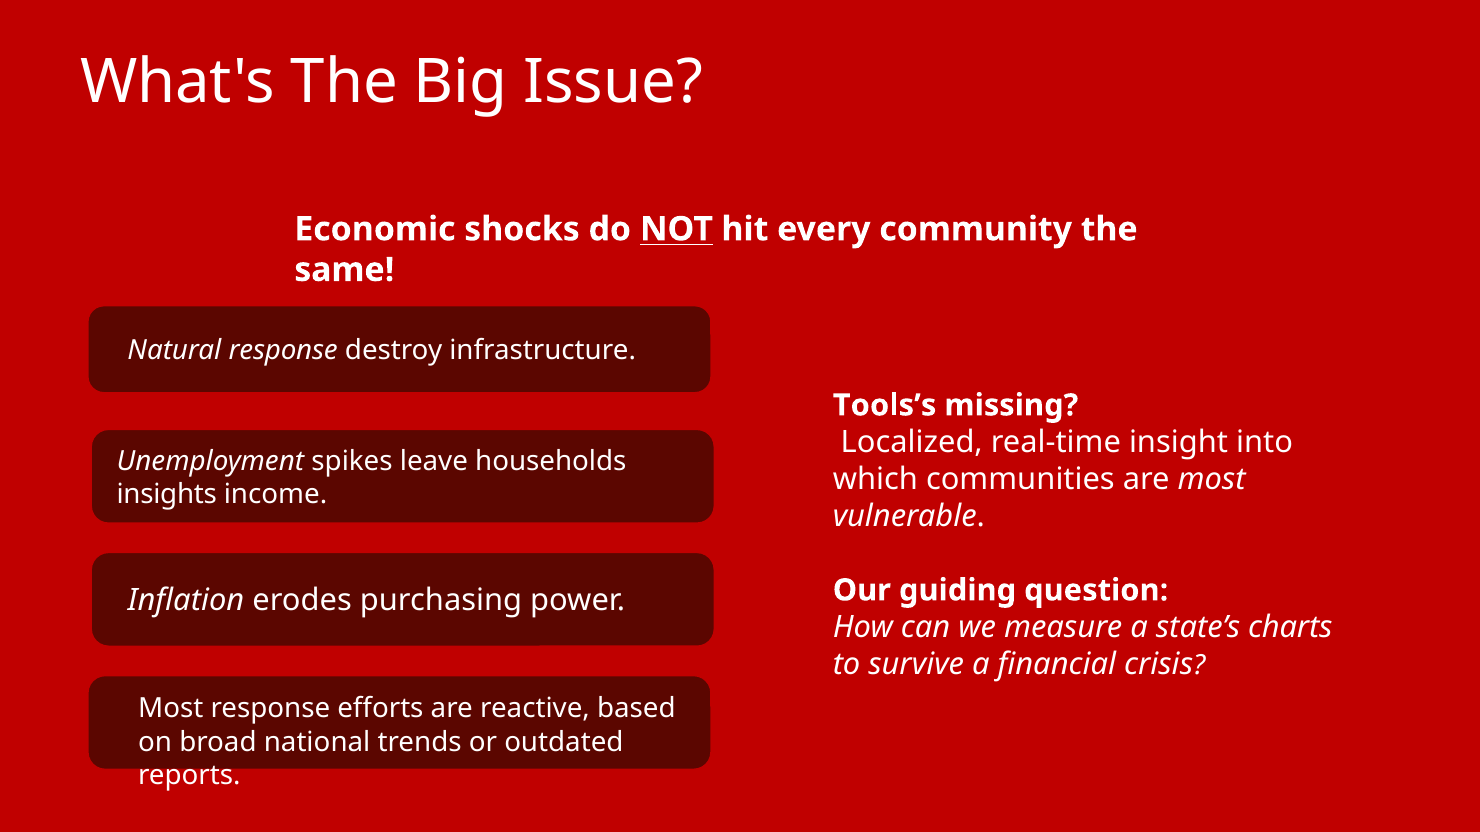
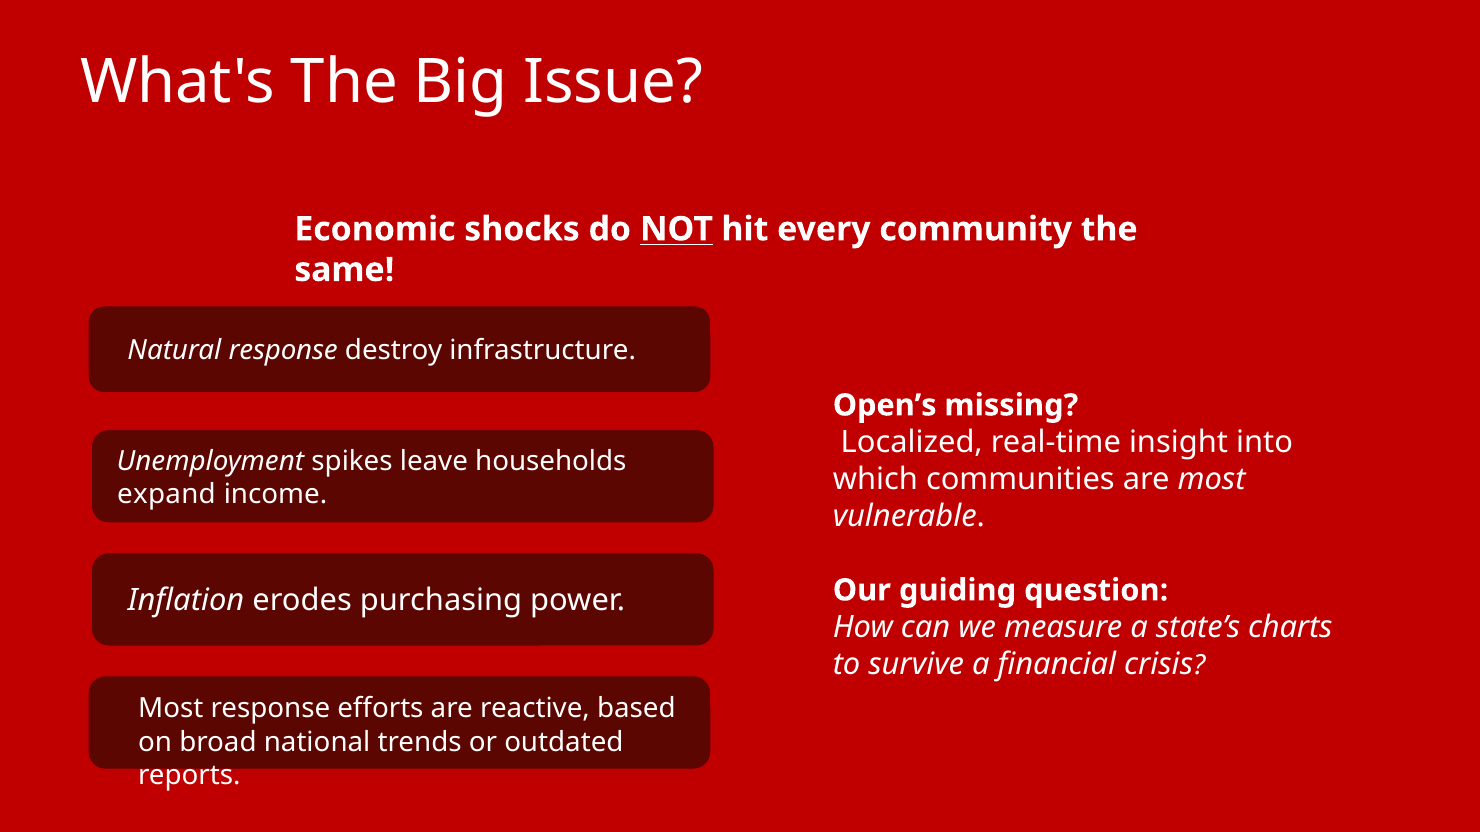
Tools’s: Tools’s -> Open’s (885, 406)
insights: insights -> expand (166, 495)
